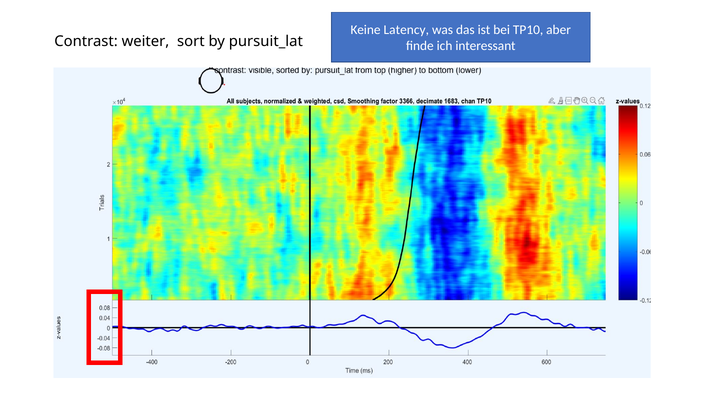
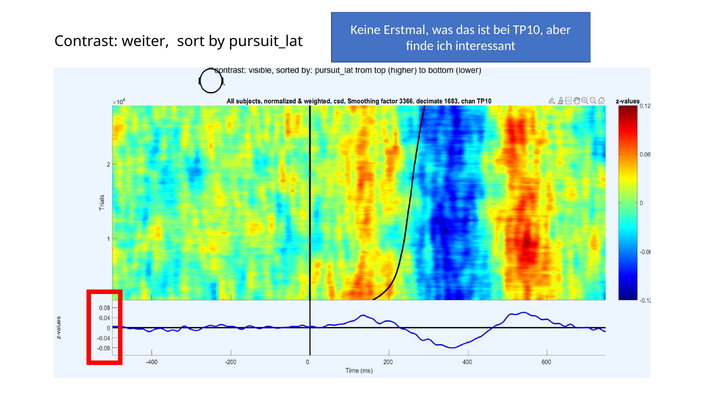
Latency: Latency -> Erstmal (406, 30)
